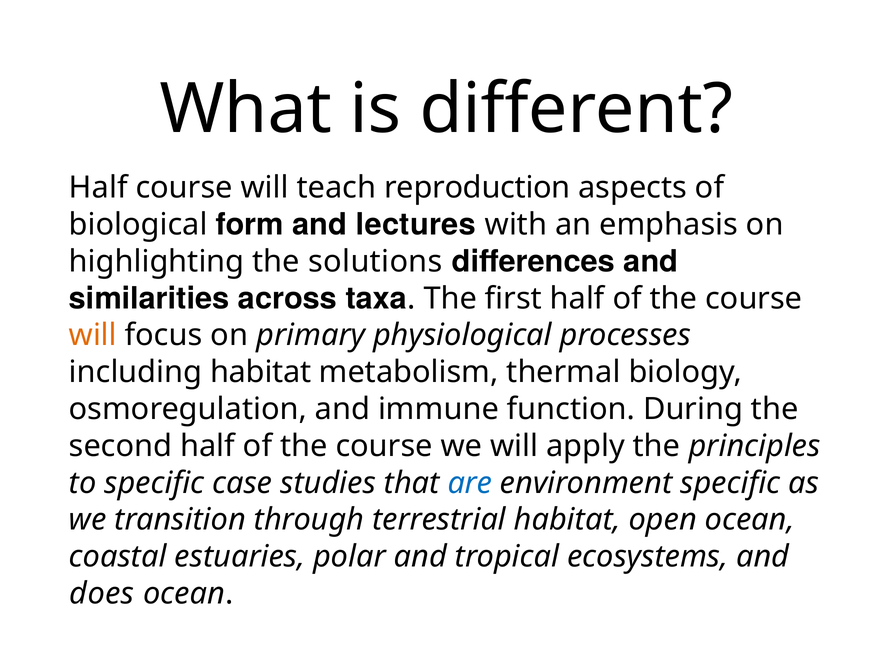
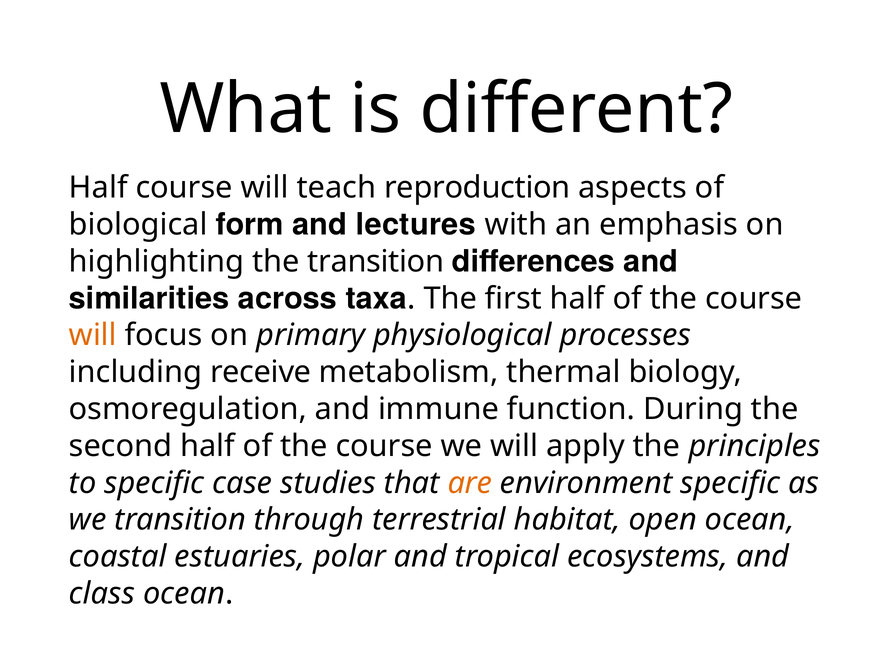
the solutions: solutions -> transition (376, 262)
including habitat: habitat -> receive (261, 373)
are colour: blue -> orange (470, 483)
does: does -> class (102, 594)
